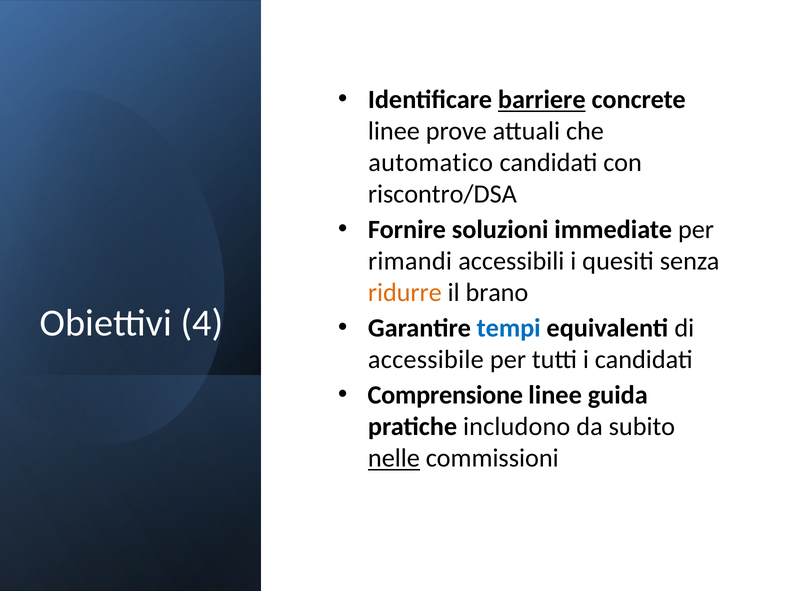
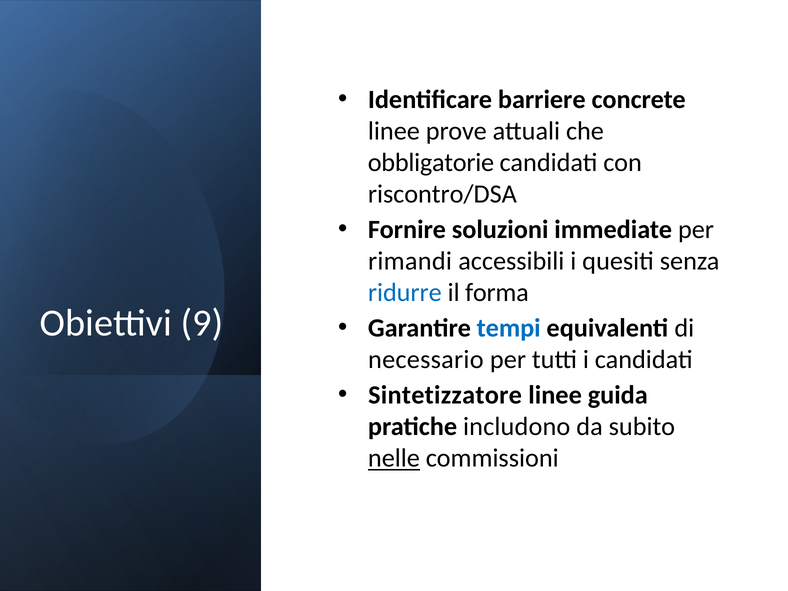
barriere underline: present -> none (542, 100)
automatico: automatico -> obbligatorie (431, 163)
ridurre colour: orange -> blue (405, 293)
brano: brano -> forma (497, 293)
4: 4 -> 9 (202, 323)
accessibile: accessibile -> necessario (426, 360)
Comprensione: Comprensione -> Sintetizzatore (445, 395)
